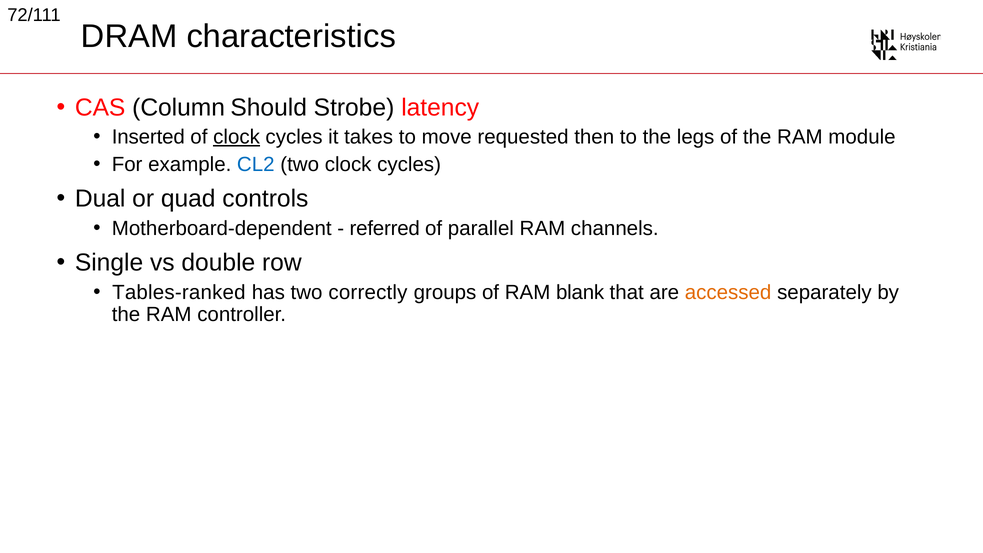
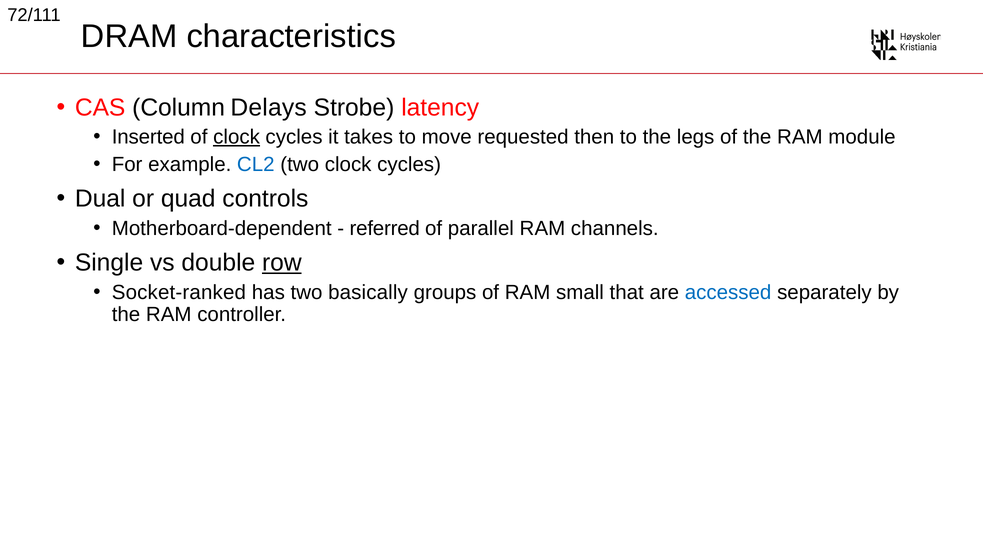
Should: Should -> Delays (269, 107)
row underline: none -> present (282, 263)
Tables-ranked: Tables-ranked -> Socket-ranked (179, 292)
correctly: correctly -> basically (368, 292)
blank: blank -> small (580, 292)
accessed colour: orange -> blue (728, 292)
